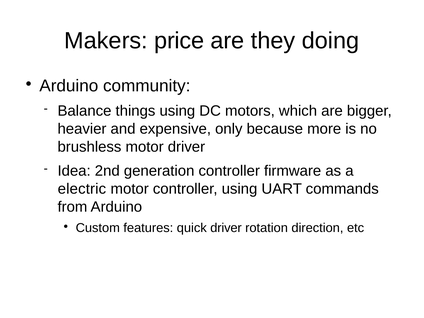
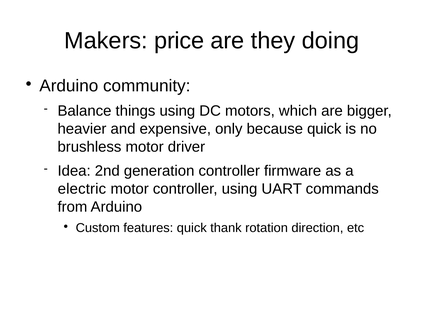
because more: more -> quick (324, 129)
quick driver: driver -> thank (226, 228)
